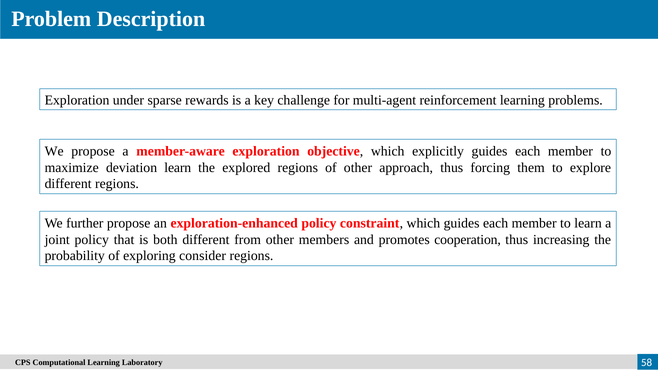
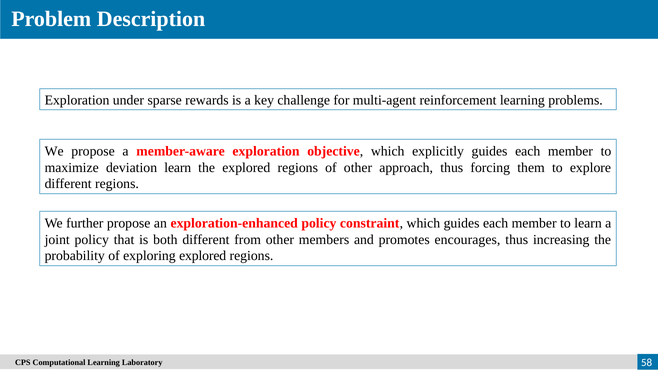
cooperation: cooperation -> encourages (467, 240)
exploring consider: consider -> explored (203, 256)
